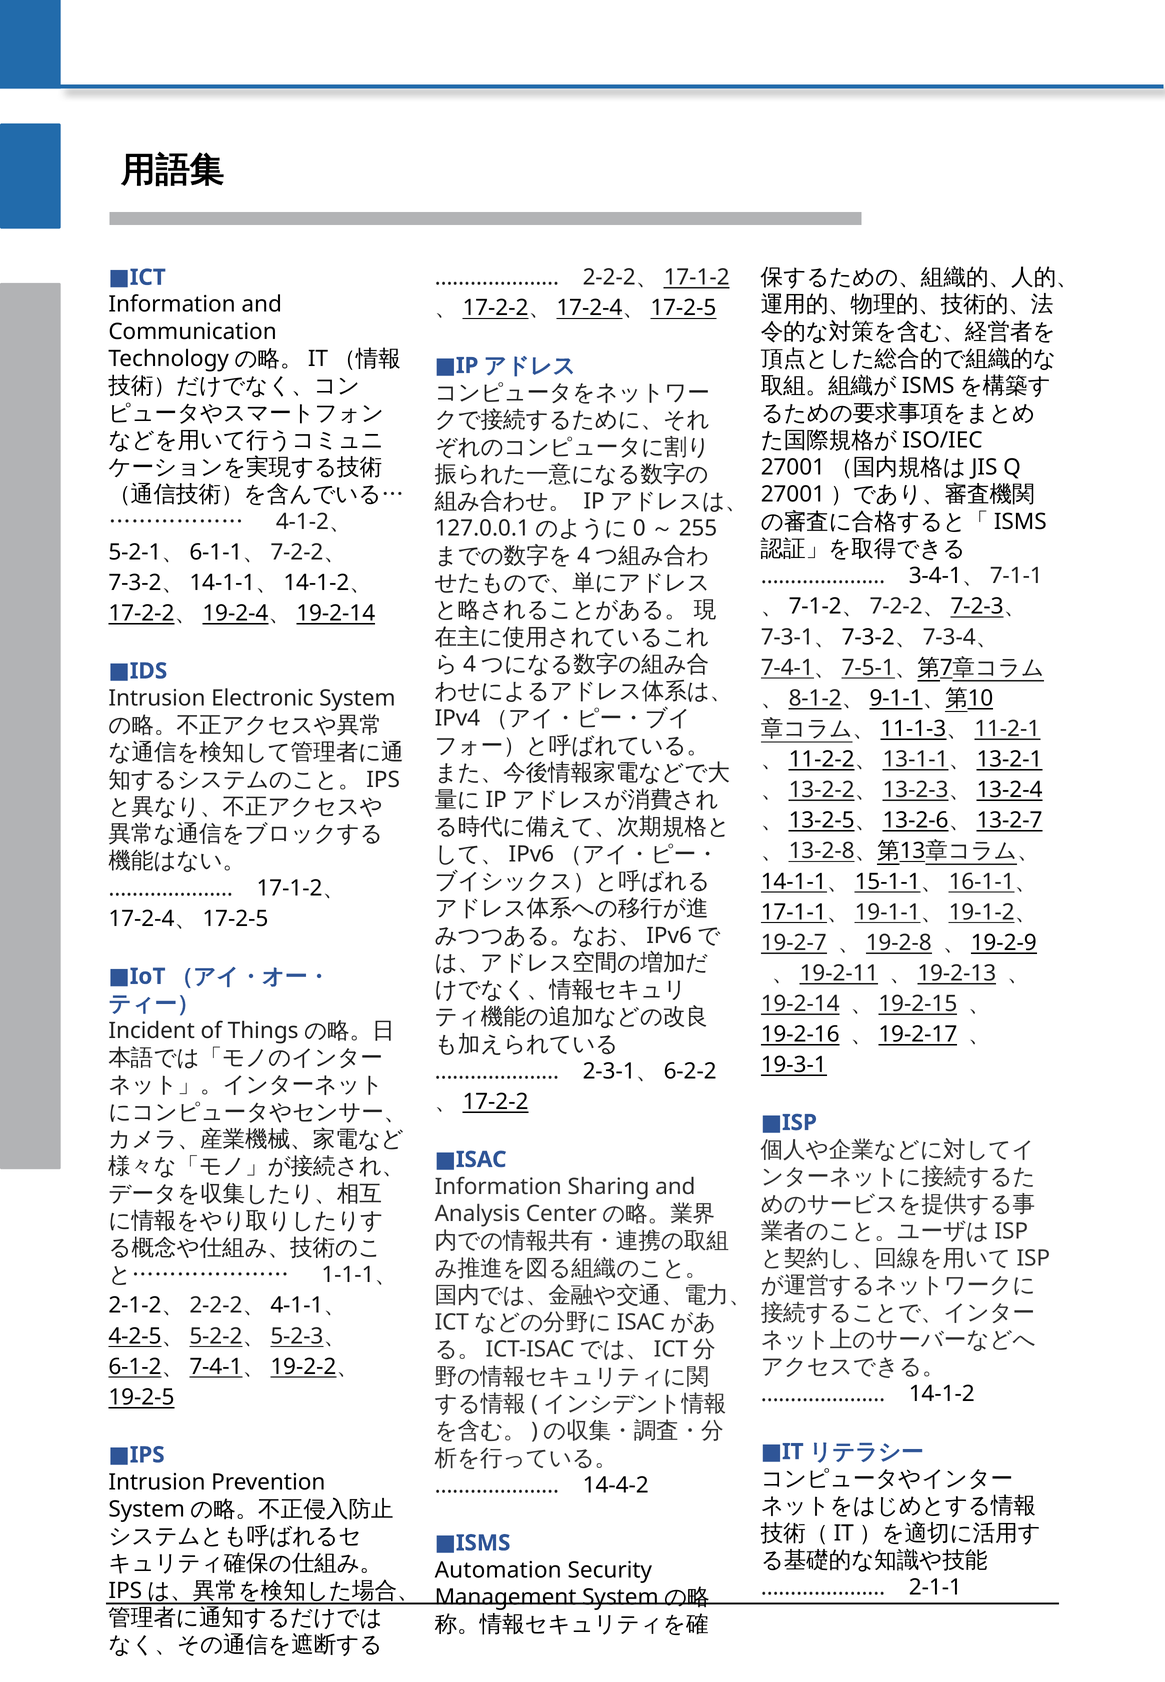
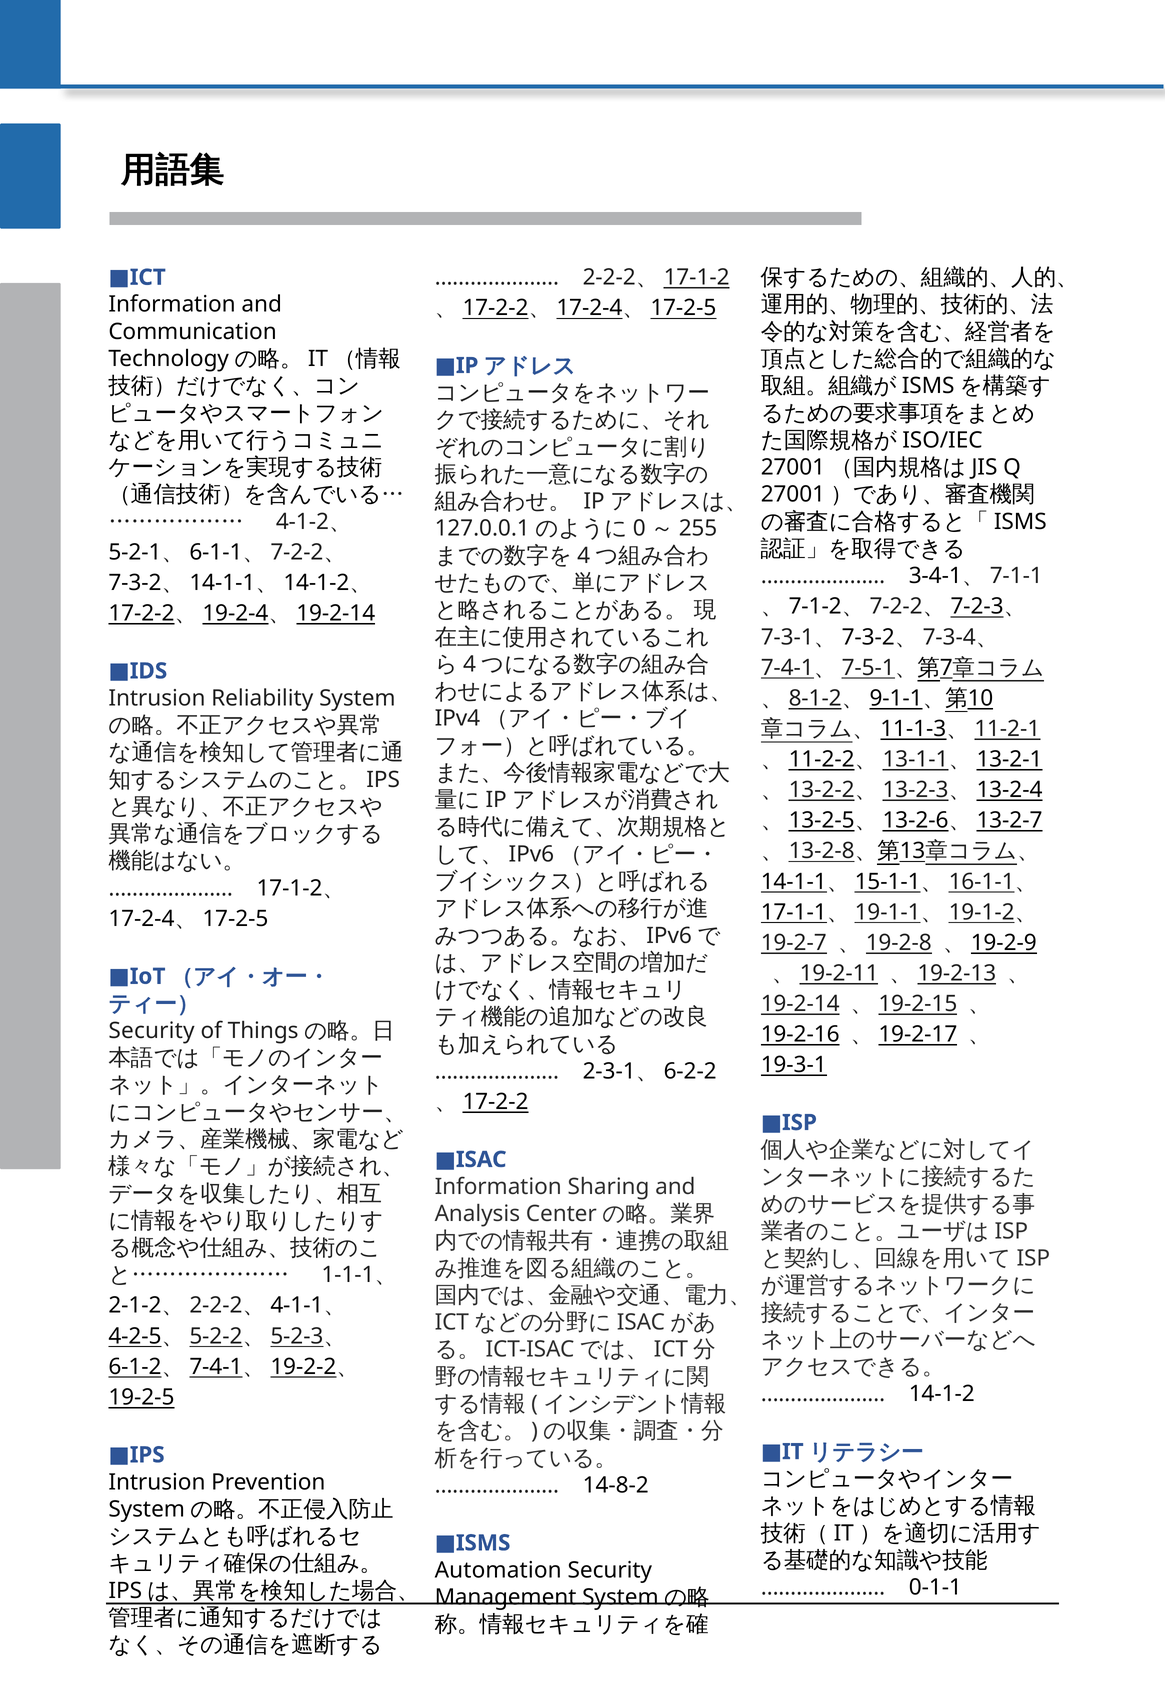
Electronic: Electronic -> Reliability (262, 699)
Incident: Incident -> Security (152, 1031)
14-4-2: 14-4-2 -> 14-8-2 (616, 1486)
2-1-1: 2-1-1 -> 0-1-1 (935, 1588)
